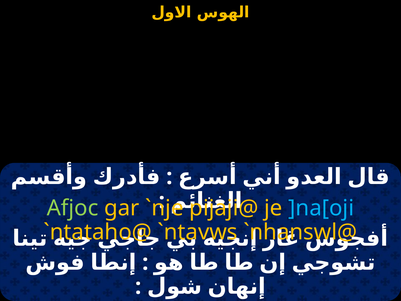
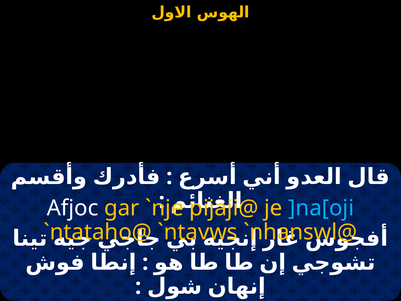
Afjoc colour: light green -> white (73, 208)
